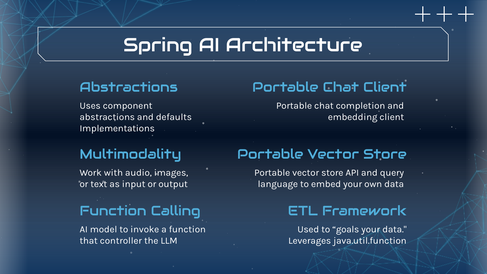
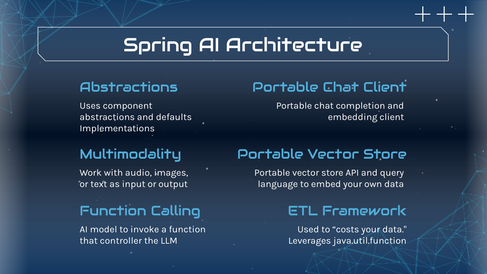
goals: goals -> costs (346, 229)
